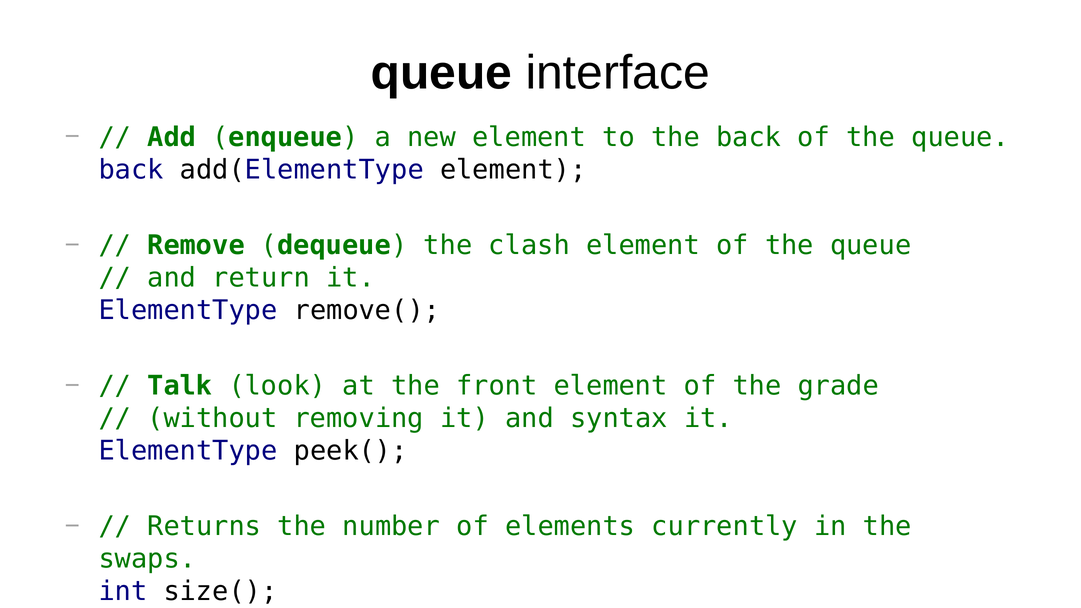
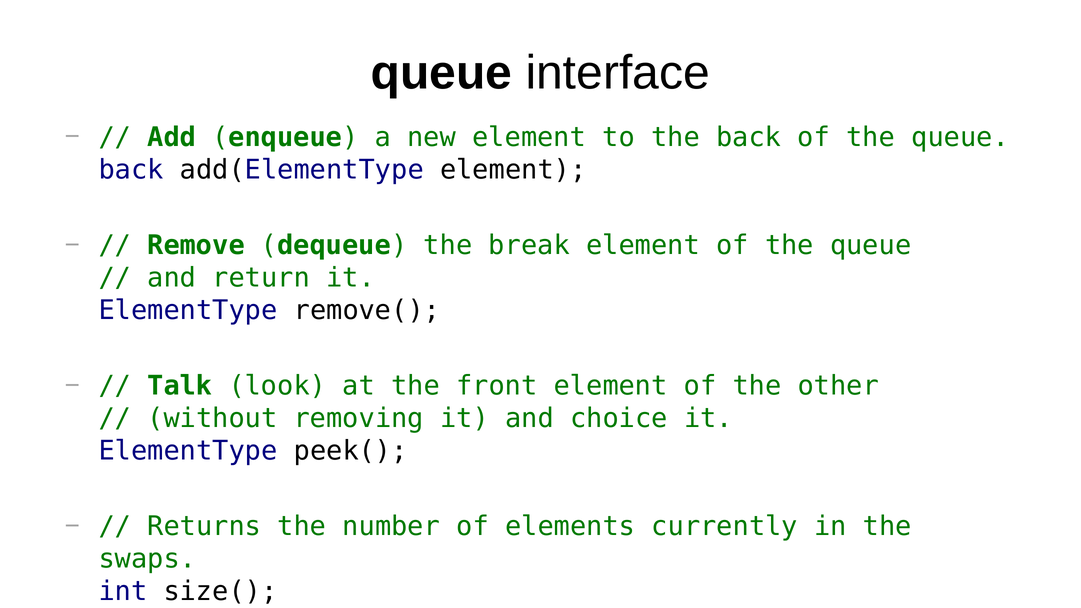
clash: clash -> break (529, 245)
grade: grade -> other (838, 386)
syntax: syntax -> choice (619, 418)
